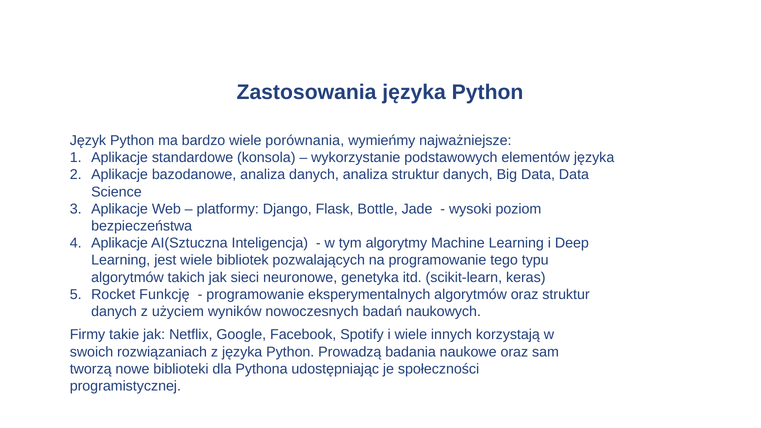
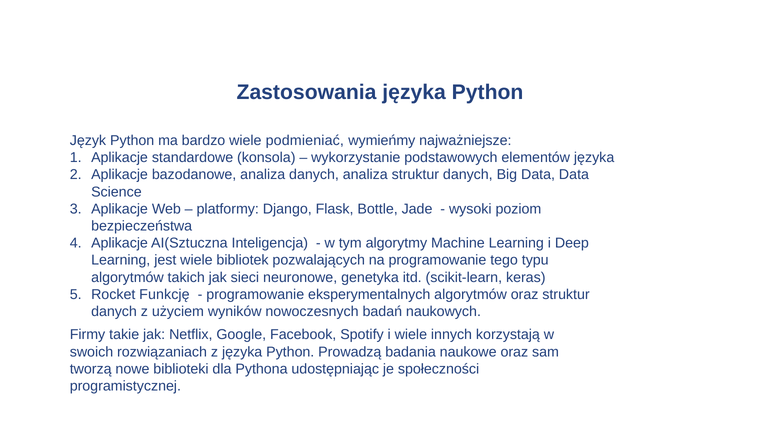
porównania: porównania -> podmieniać (305, 141)
